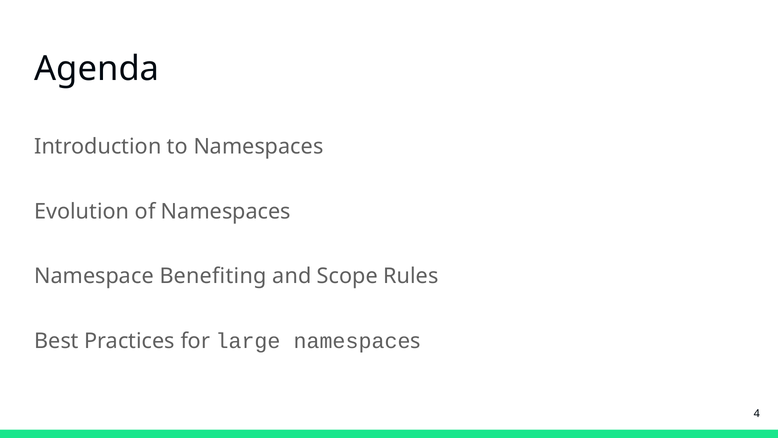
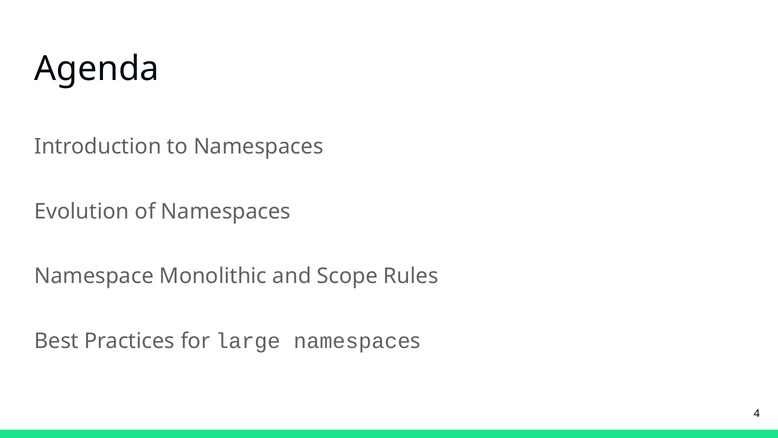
Benefiting: Benefiting -> Monolithic (213, 276)
